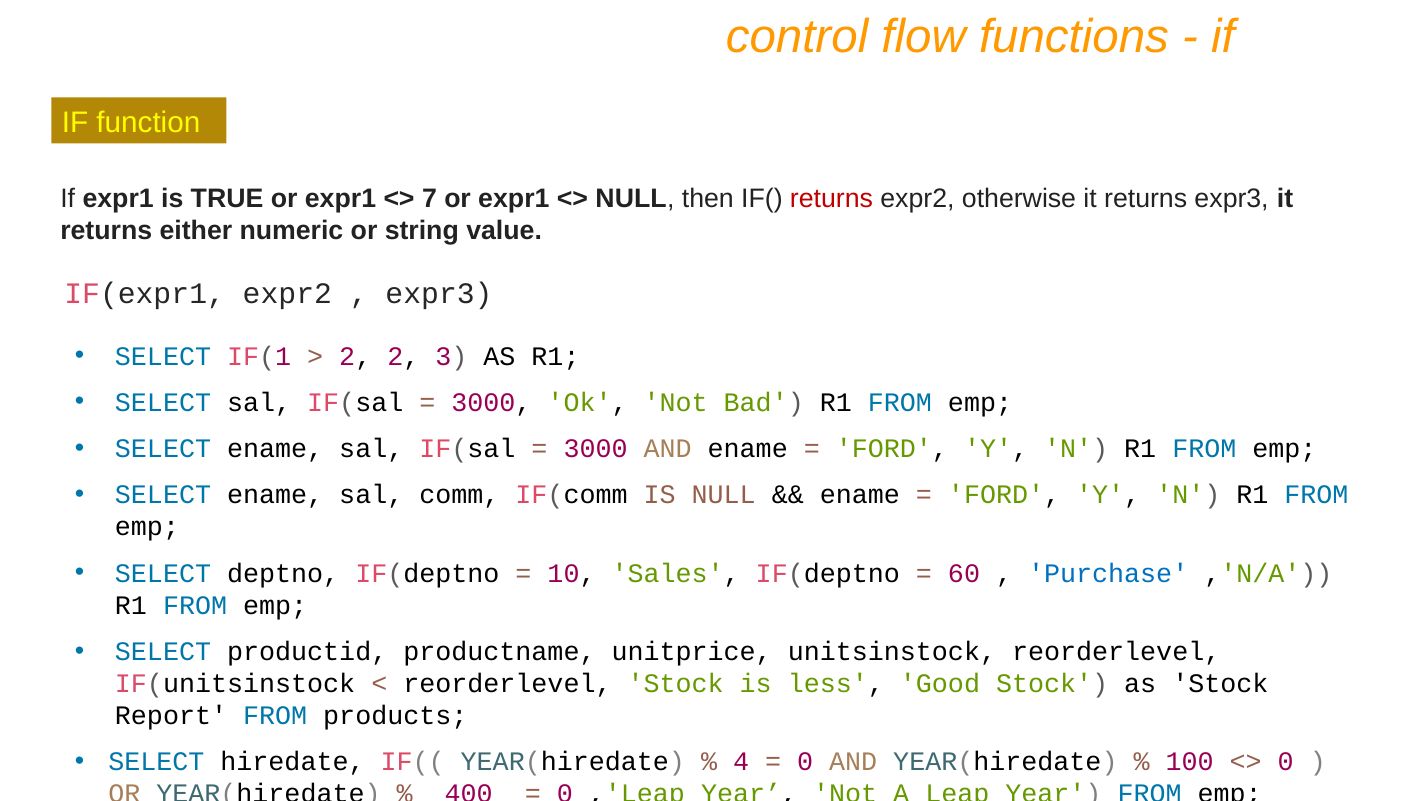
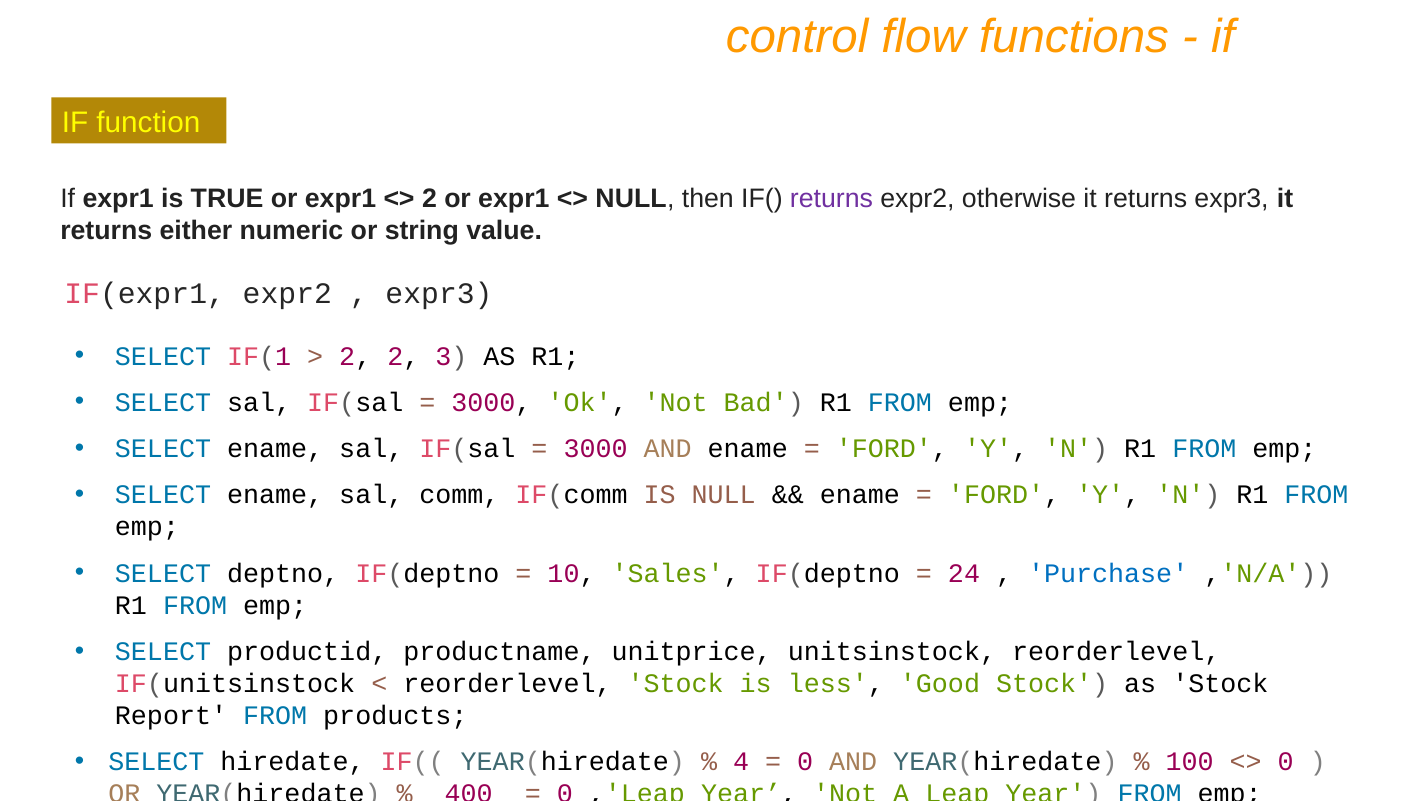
7: 7 -> 2 (429, 199)
returns colour: red -> purple (831, 199)
60: 60 -> 24 (964, 573)
